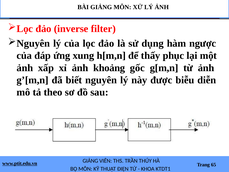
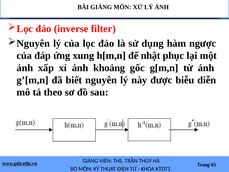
thấy: thấy -> nhật (151, 55)
